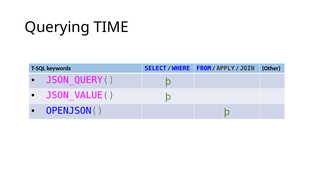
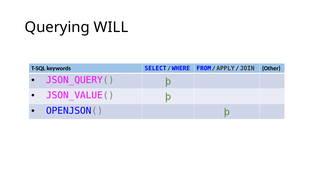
TIME: TIME -> WILL (111, 27)
